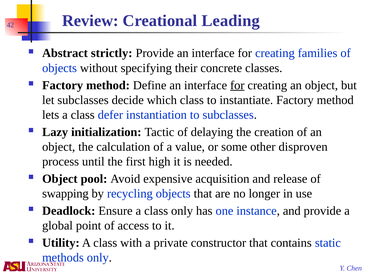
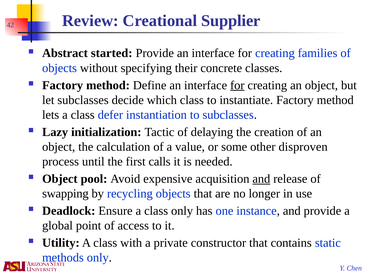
Leading: Leading -> Supplier (231, 21)
strictly: strictly -> started (112, 53)
high: high -> calls (160, 161)
and underline: none -> present (261, 179)
